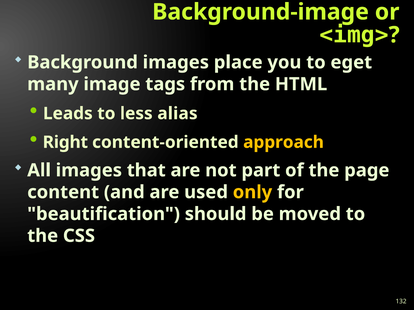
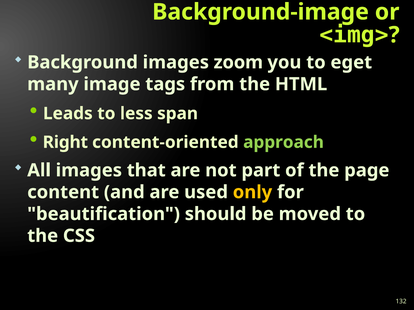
place: place -> zoom (238, 62)
alias: alias -> span (178, 114)
approach colour: yellow -> light green (284, 142)
